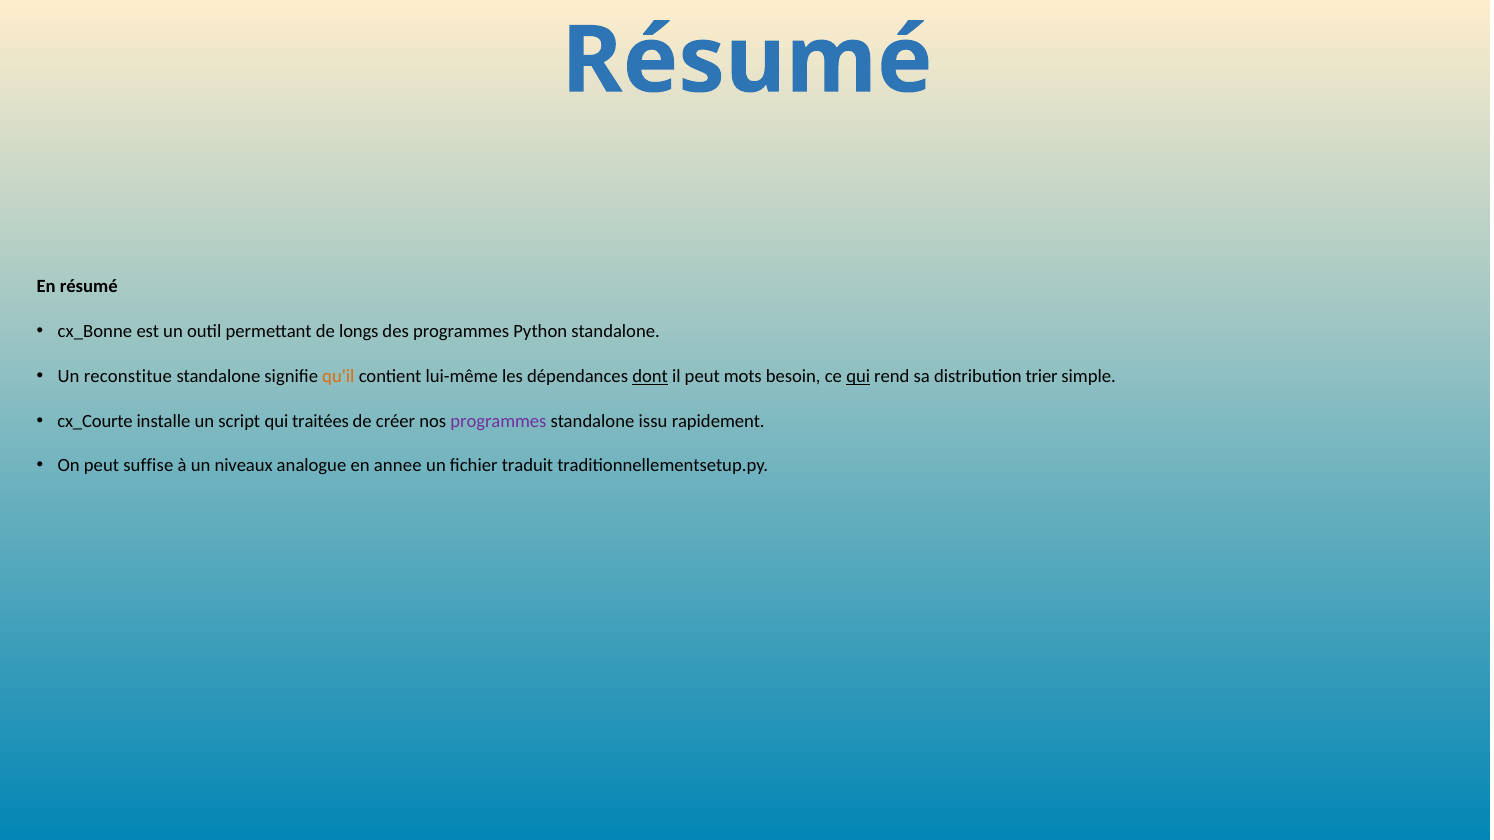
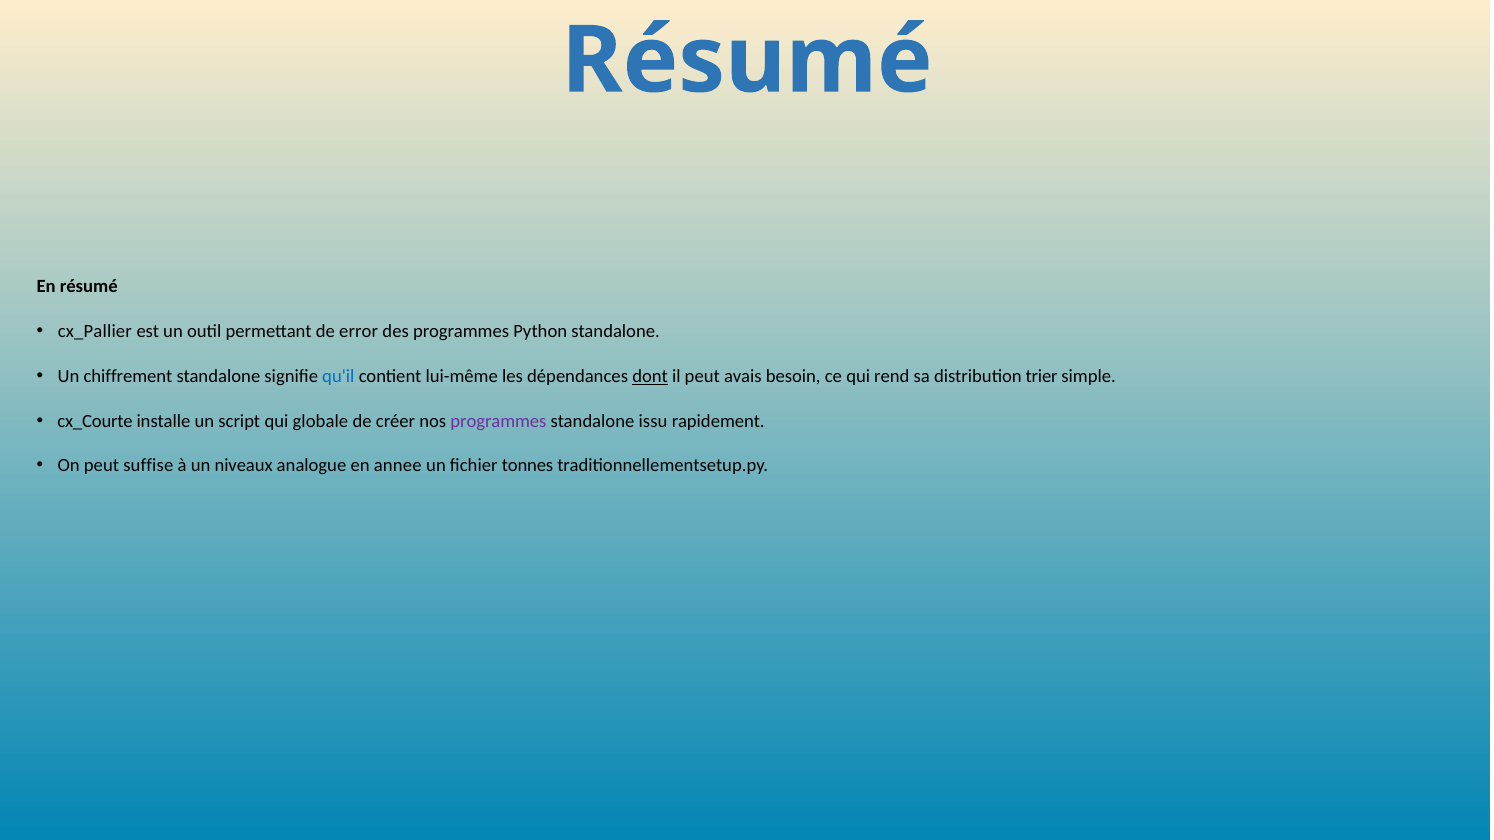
cx_Bonne: cx_Bonne -> cx_Pallier (95, 332)
longs: longs -> error (359, 332)
reconstitue: reconstitue -> chiffrement (128, 376)
qu'il colour: orange -> blue (338, 376)
mots: mots -> avais (743, 376)
qui underline: present -> none (858, 376)
traitées: traitées -> globale (320, 421)
traduit: traduit -> tonnes (528, 466)
